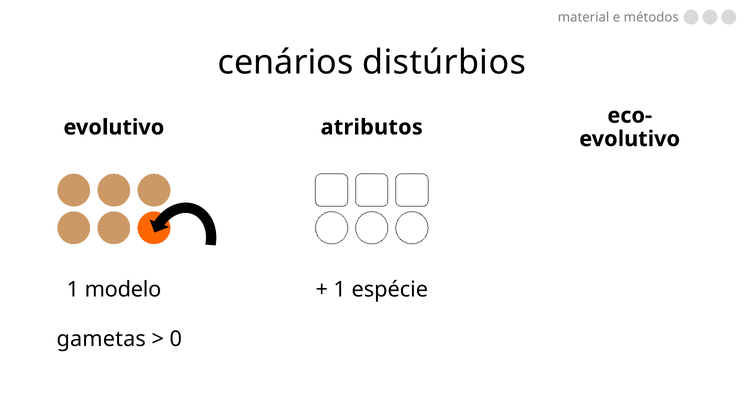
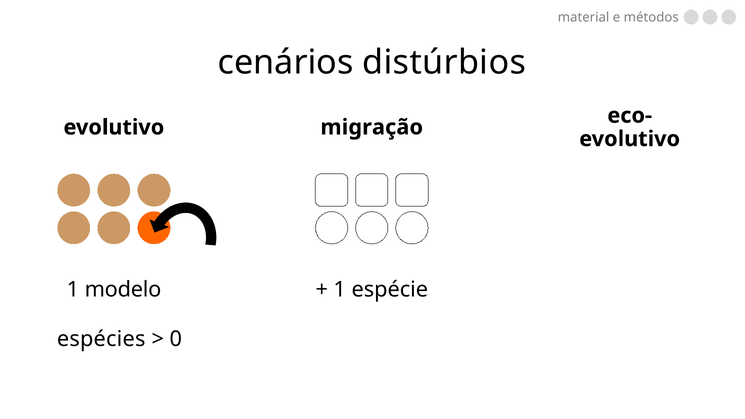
atributos: atributos -> migração (372, 127)
gametas: gametas -> espécies (101, 339)
